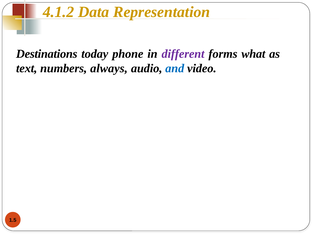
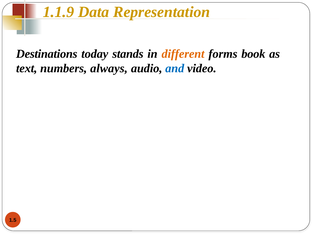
4.1.2: 4.1.2 -> 1.1.9 (59, 12)
phone: phone -> stands (128, 54)
different colour: purple -> orange (183, 54)
what: what -> book (253, 54)
